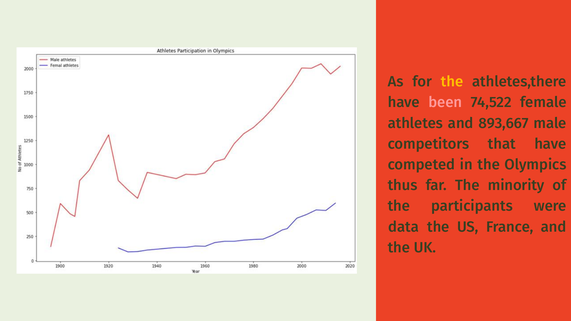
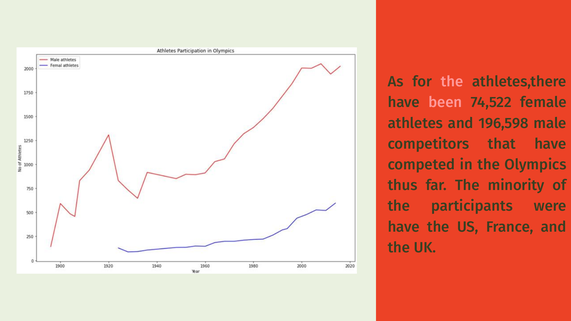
the colour: yellow -> pink (452, 82)
893,667: 893,667 -> 196,598 (504, 123)
data: data -> have (404, 227)
